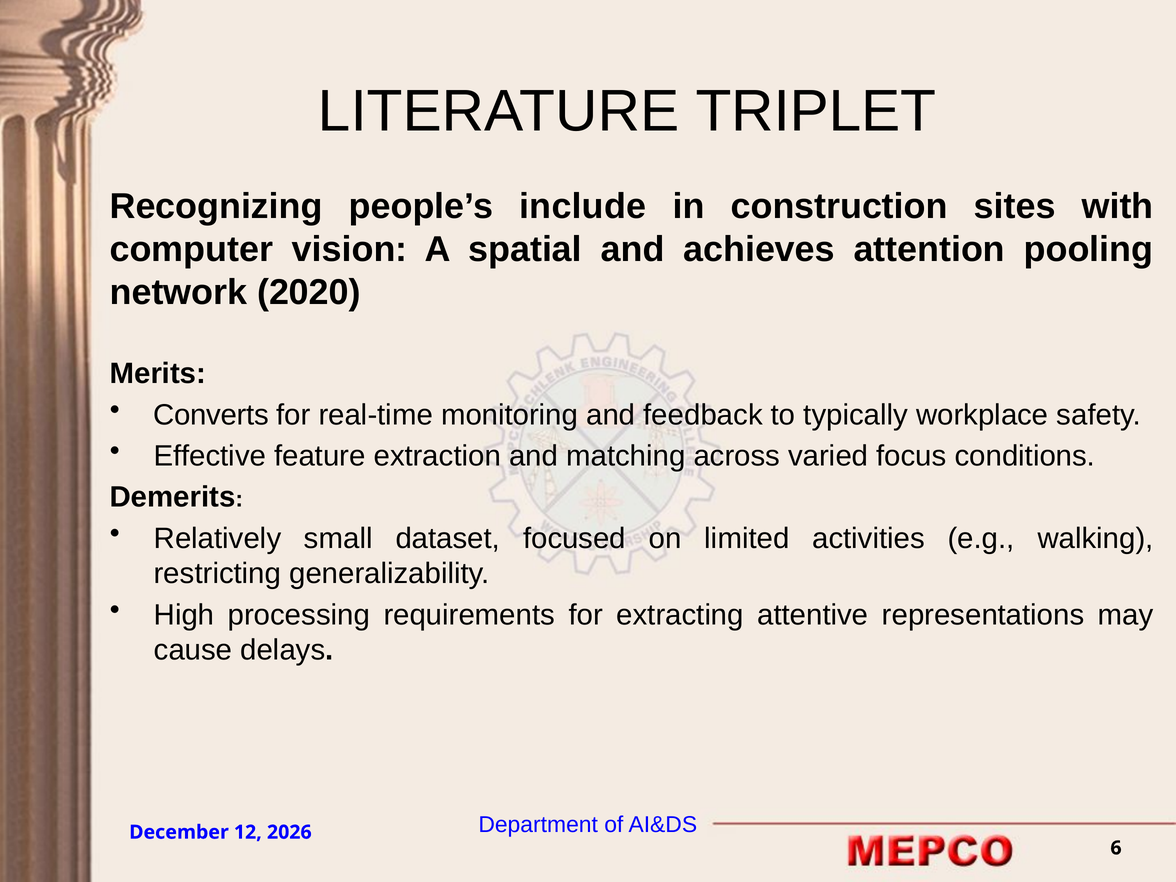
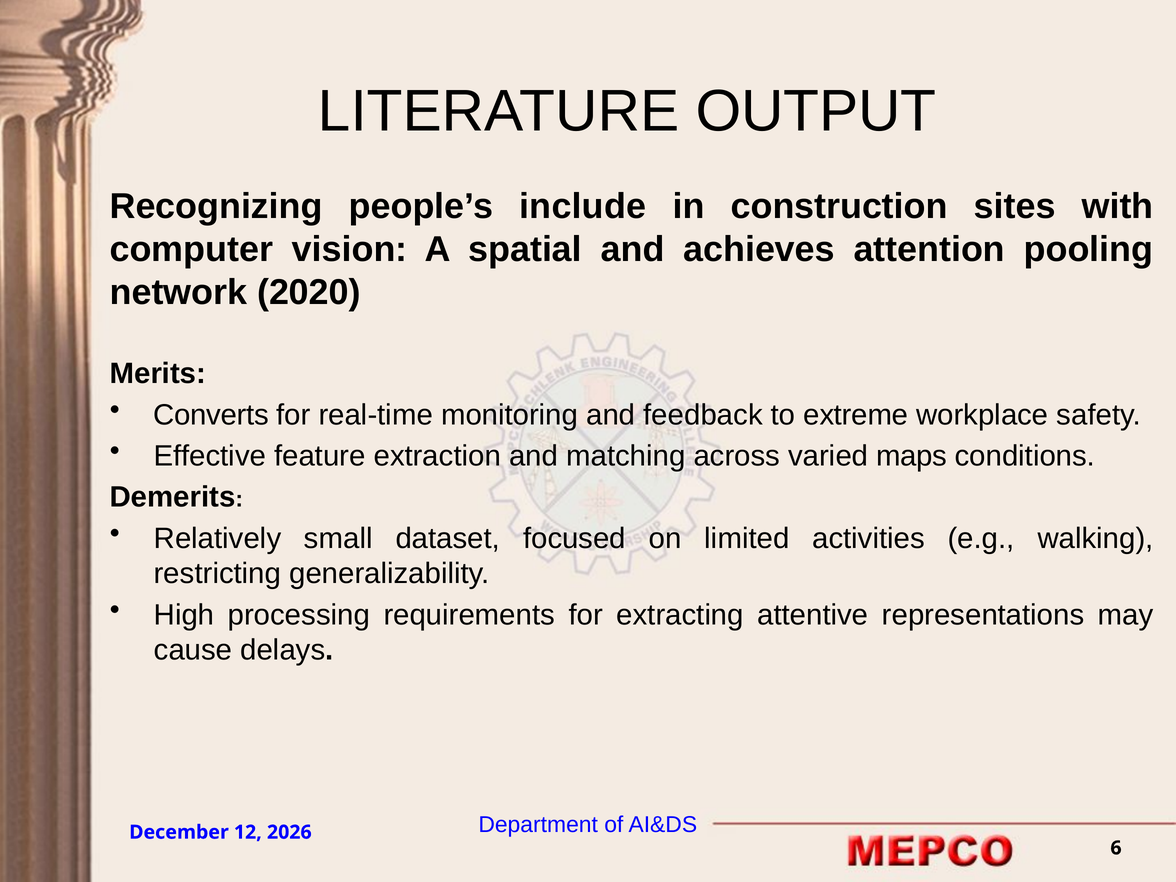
TRIPLET: TRIPLET -> OUTPUT (816, 112)
typically: typically -> extreme (856, 415)
focus: focus -> maps (912, 456)
